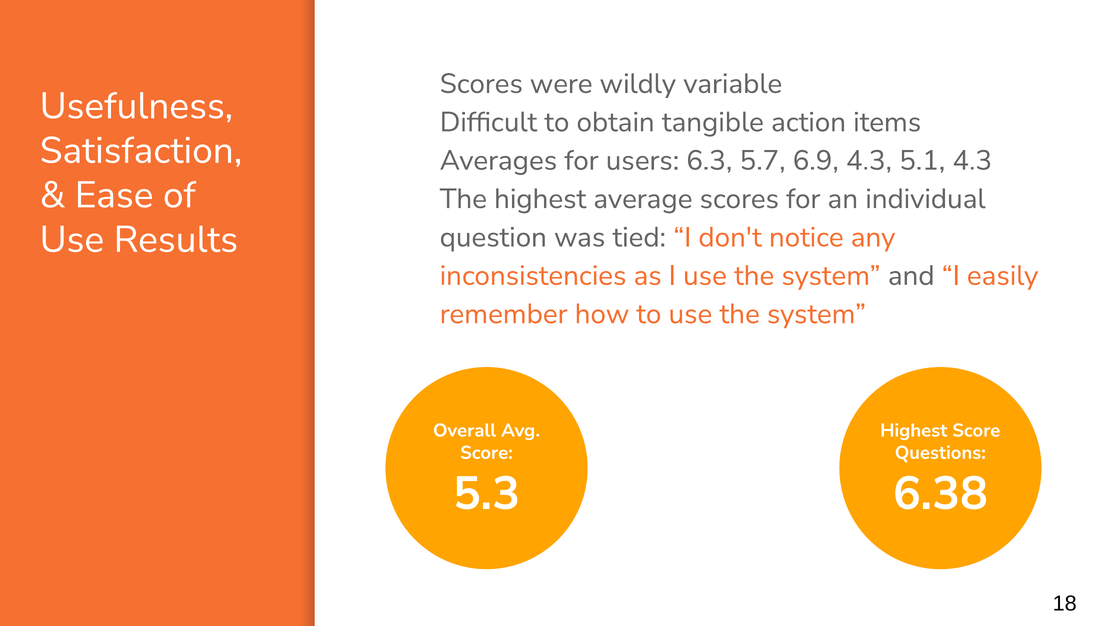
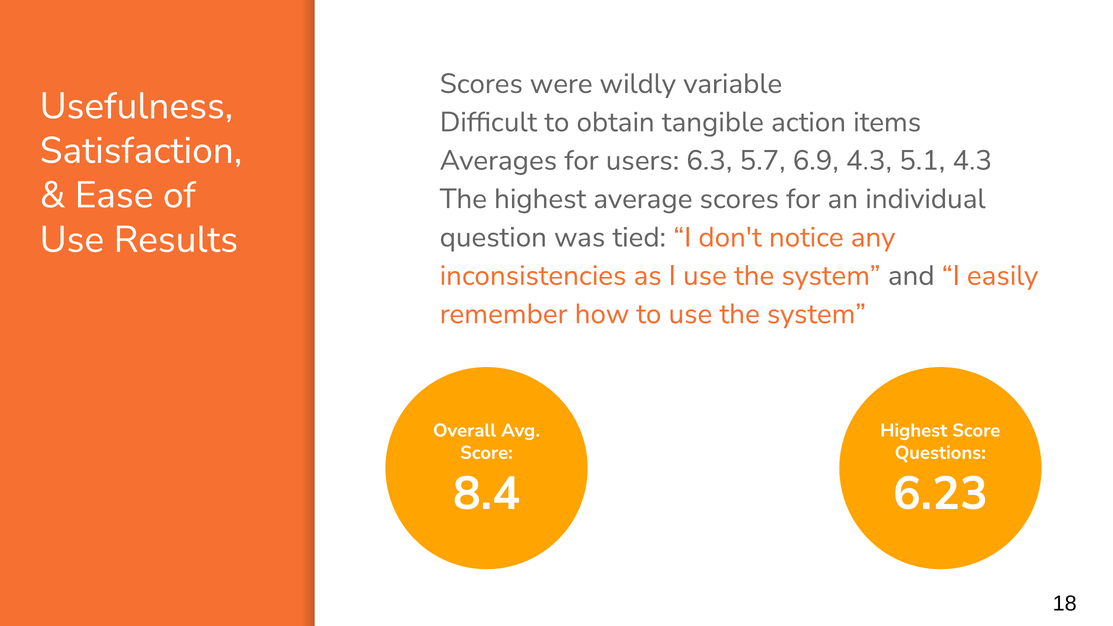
5.3: 5.3 -> 8.4 (486, 494)
6.38: 6.38 -> 6.23 (940, 494)
